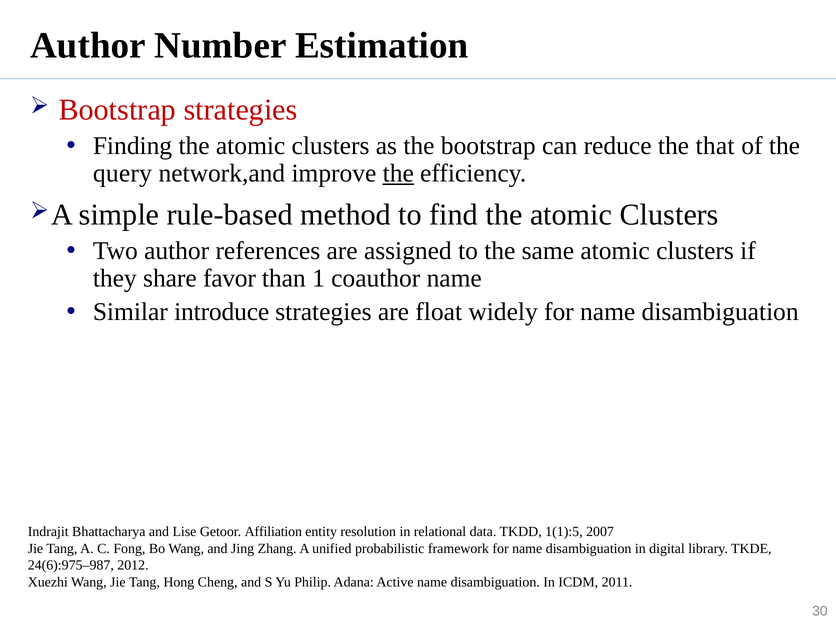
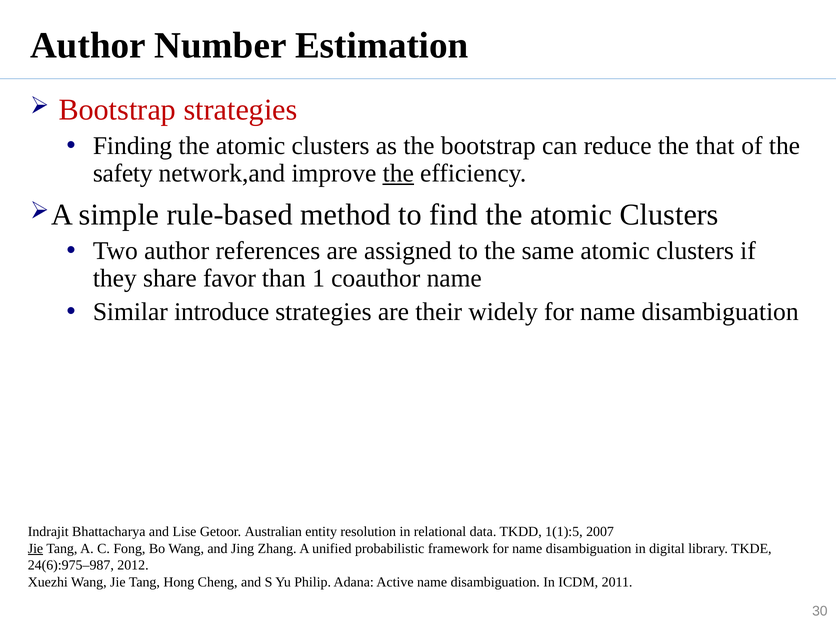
query: query -> safety (123, 173)
float: float -> their (439, 312)
Affiliation: Affiliation -> Australian (273, 532)
Jie underline: none -> present (35, 549)
